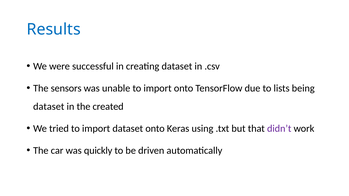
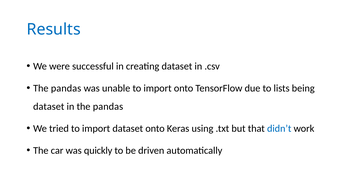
sensors: sensors -> pandas (66, 88)
in the created: created -> pandas (108, 107)
didn’t colour: purple -> blue (279, 129)
